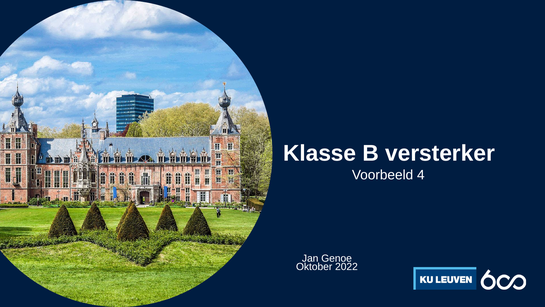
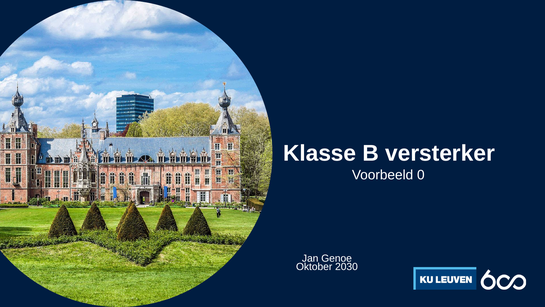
4: 4 -> 0 (421, 175)
2022: 2022 -> 2030 (346, 266)
